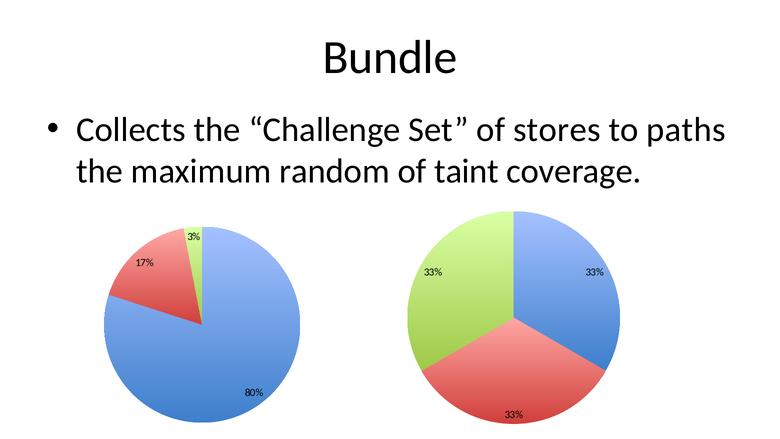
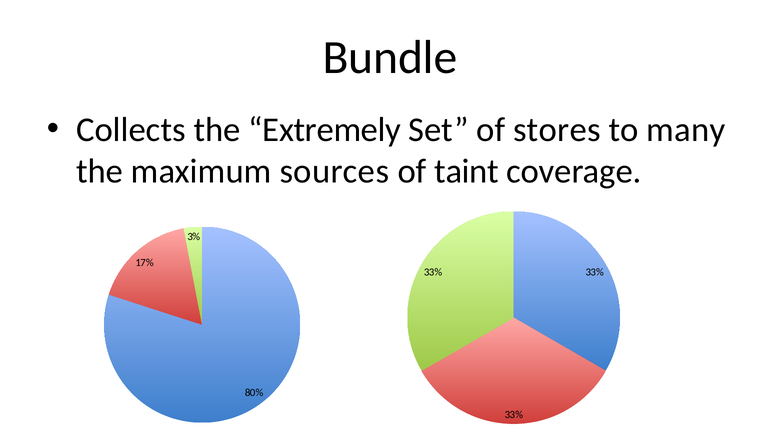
Challenge: Challenge -> Extremely (325, 130)
paths: paths -> many (686, 130)
random: random -> sources (334, 171)
